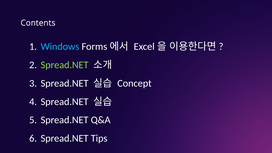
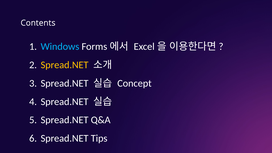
Spread.NET colour: light green -> yellow (65, 65)
